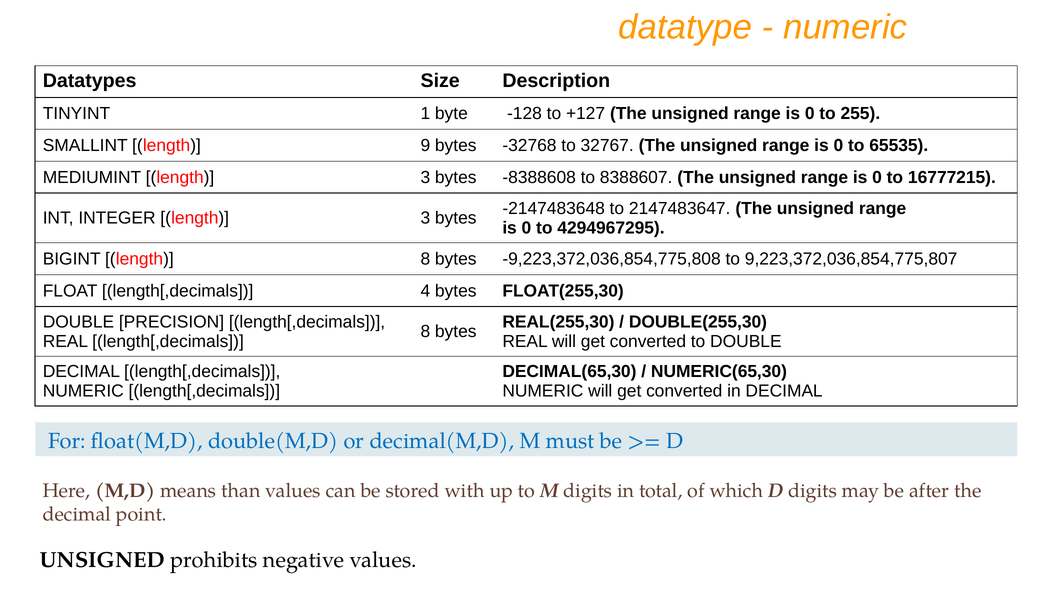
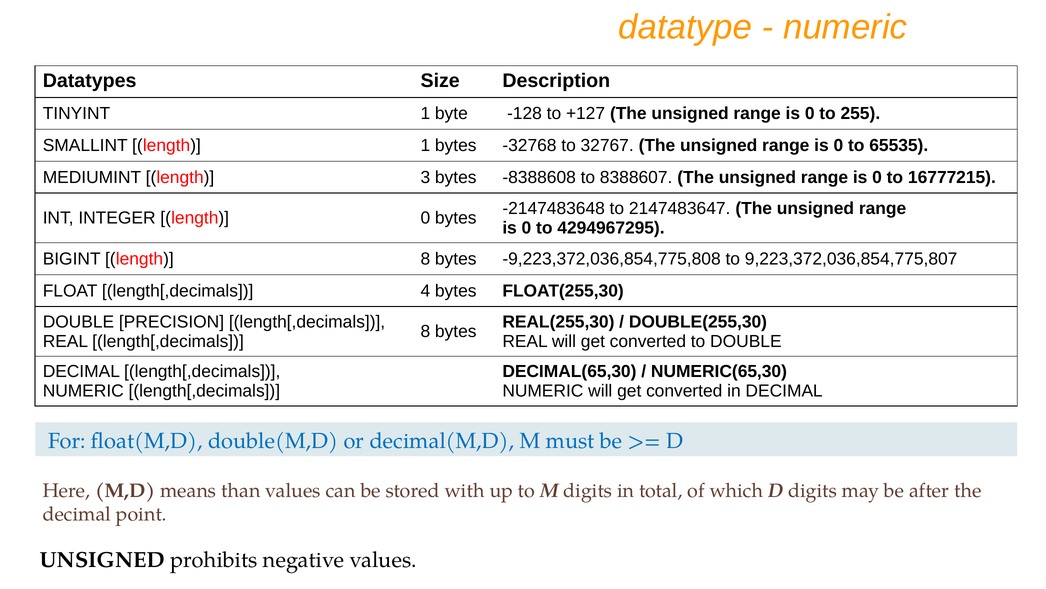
length 9: 9 -> 1 (425, 145)
INTEGER length 3: 3 -> 0 (425, 218)
